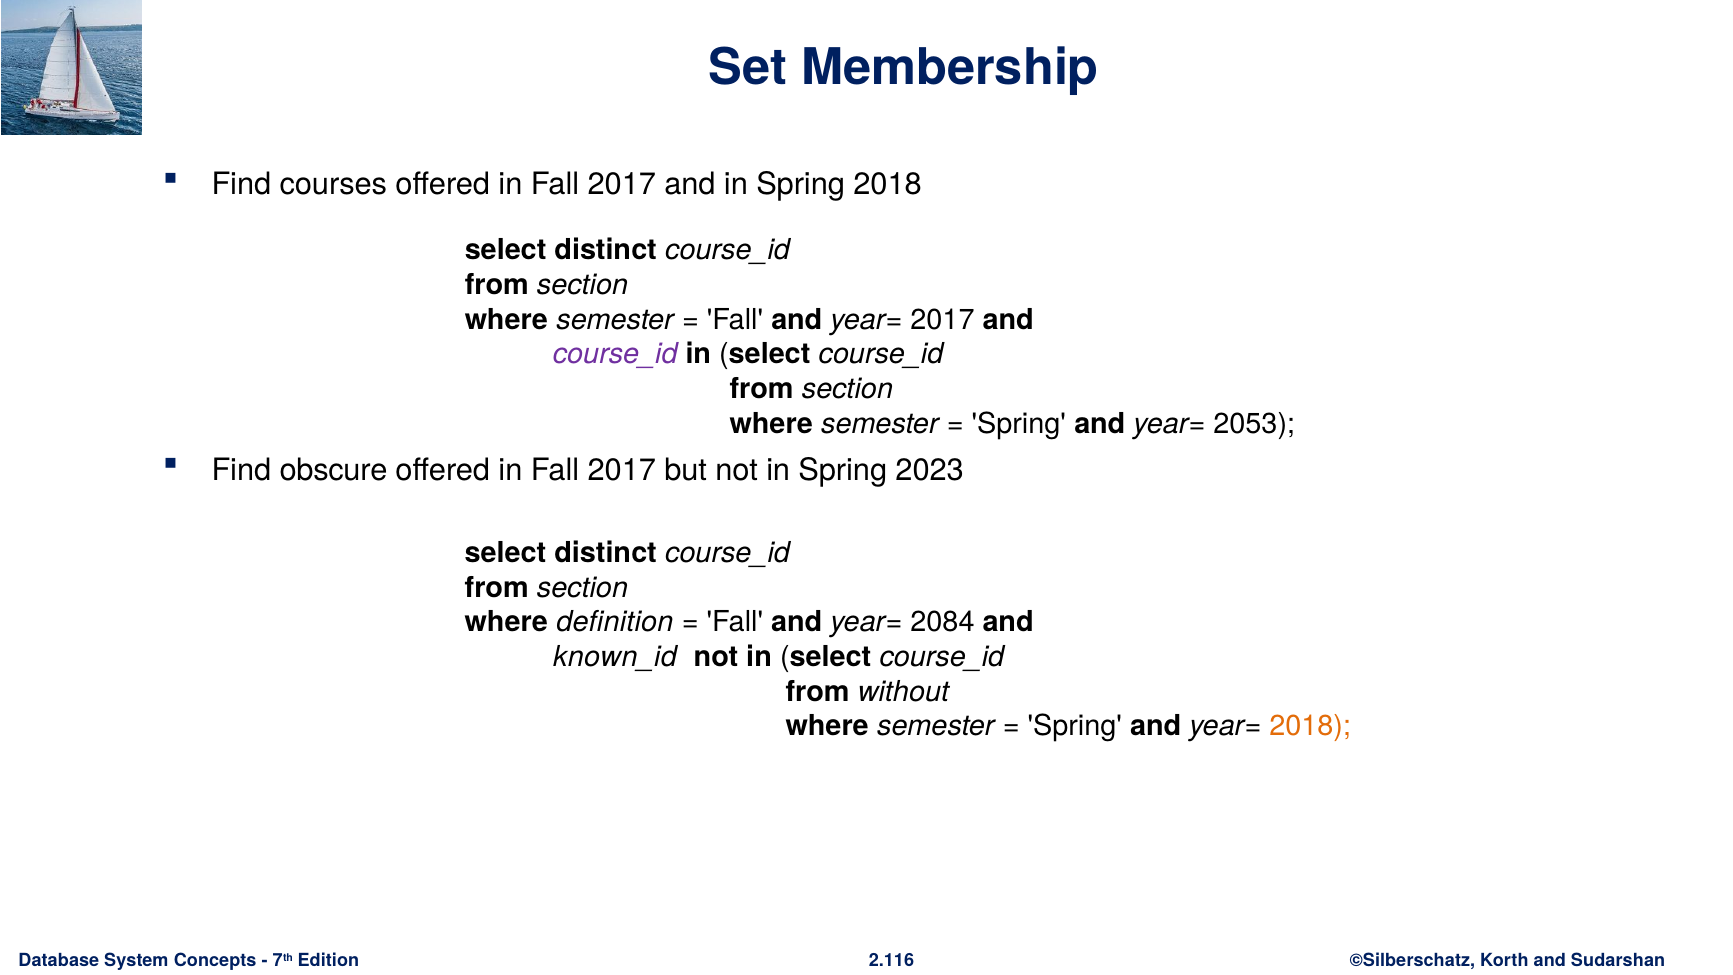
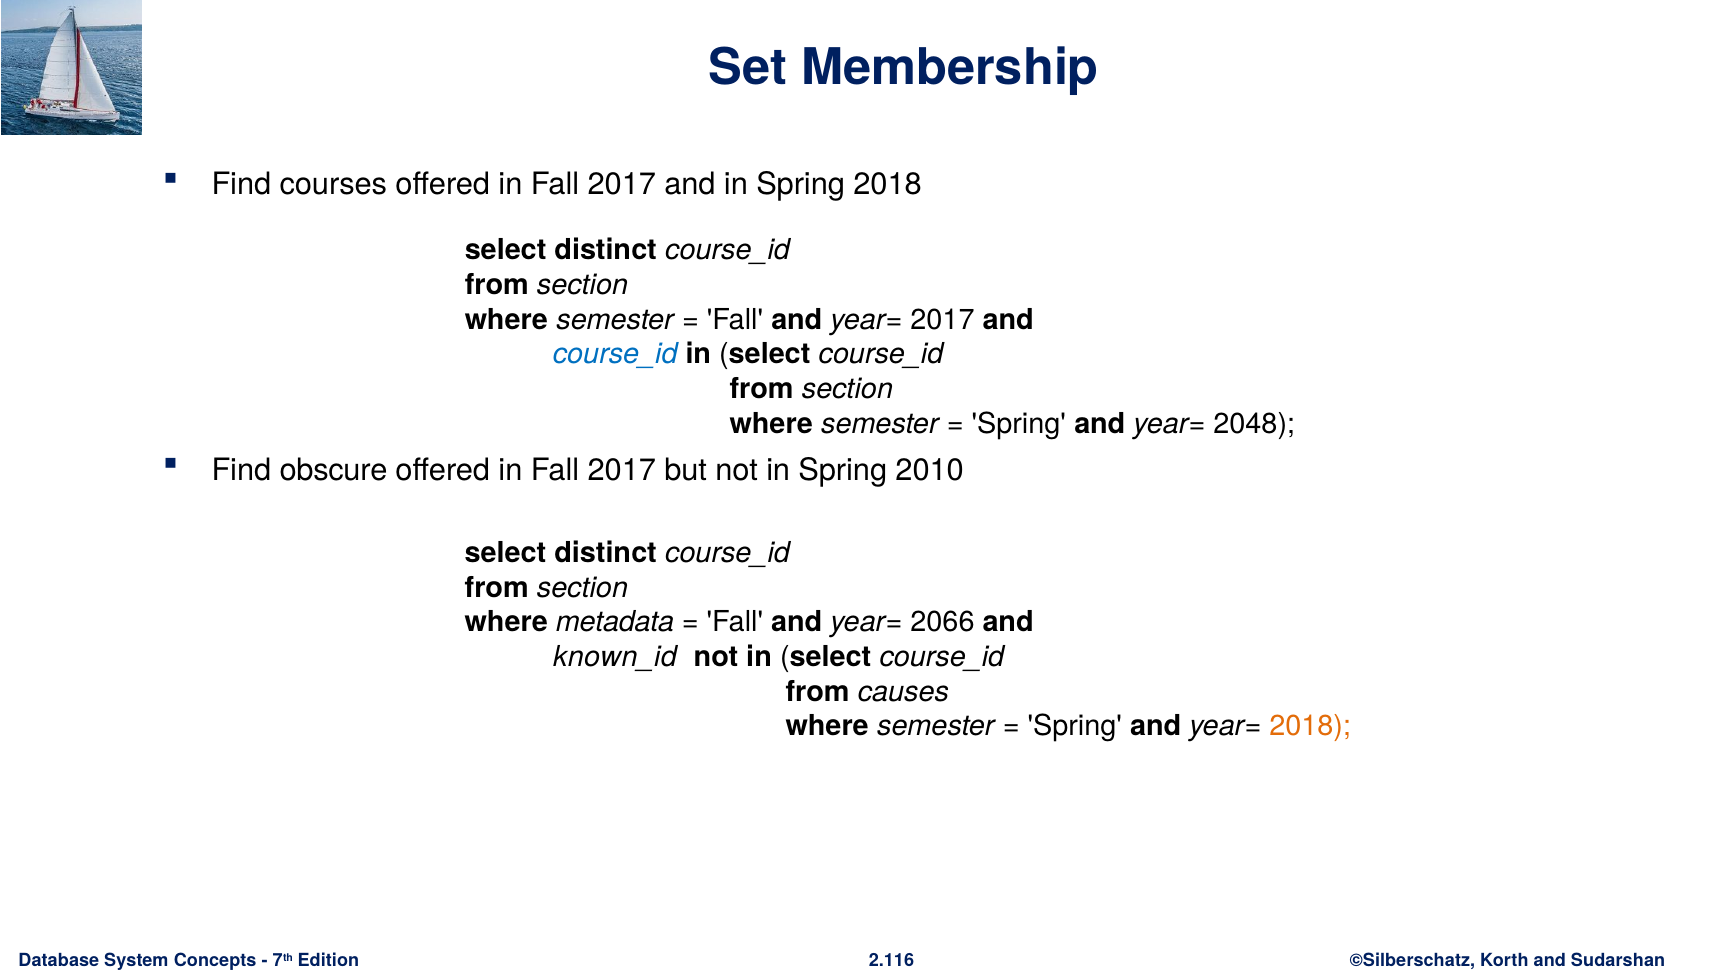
course_id colour: purple -> blue (615, 354)
2053: 2053 -> 2048 (1254, 424)
2023: 2023 -> 2010 (930, 470)
definition: definition -> metadata (615, 622)
2084: 2084 -> 2066 (942, 622)
without: without -> causes (903, 691)
